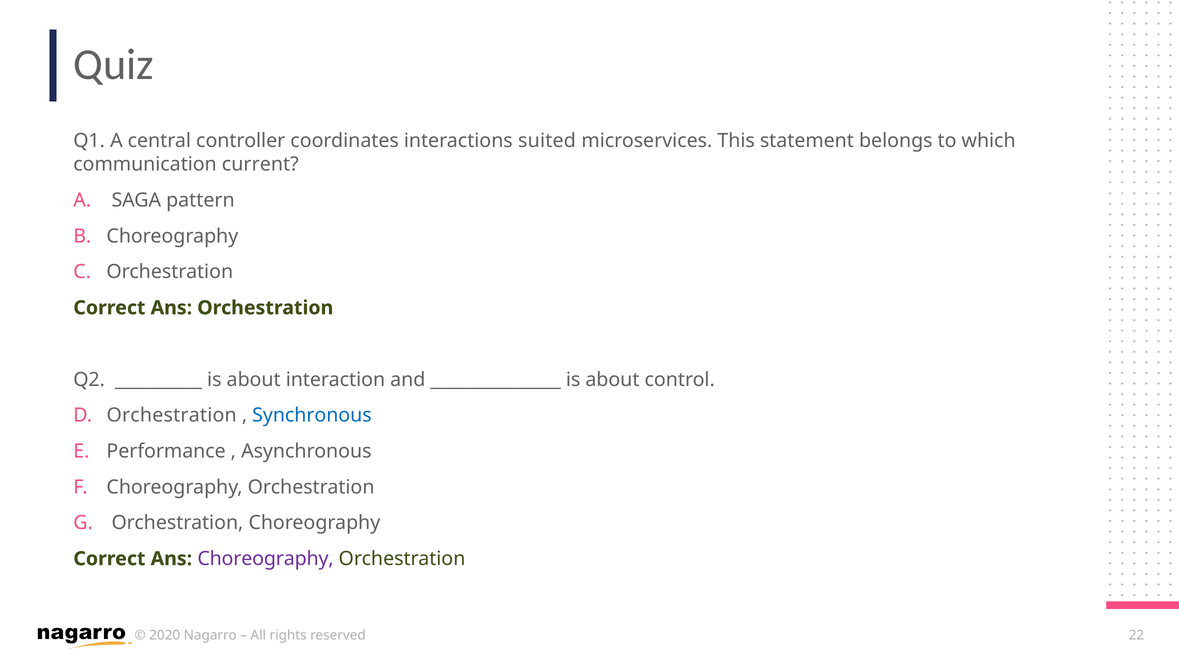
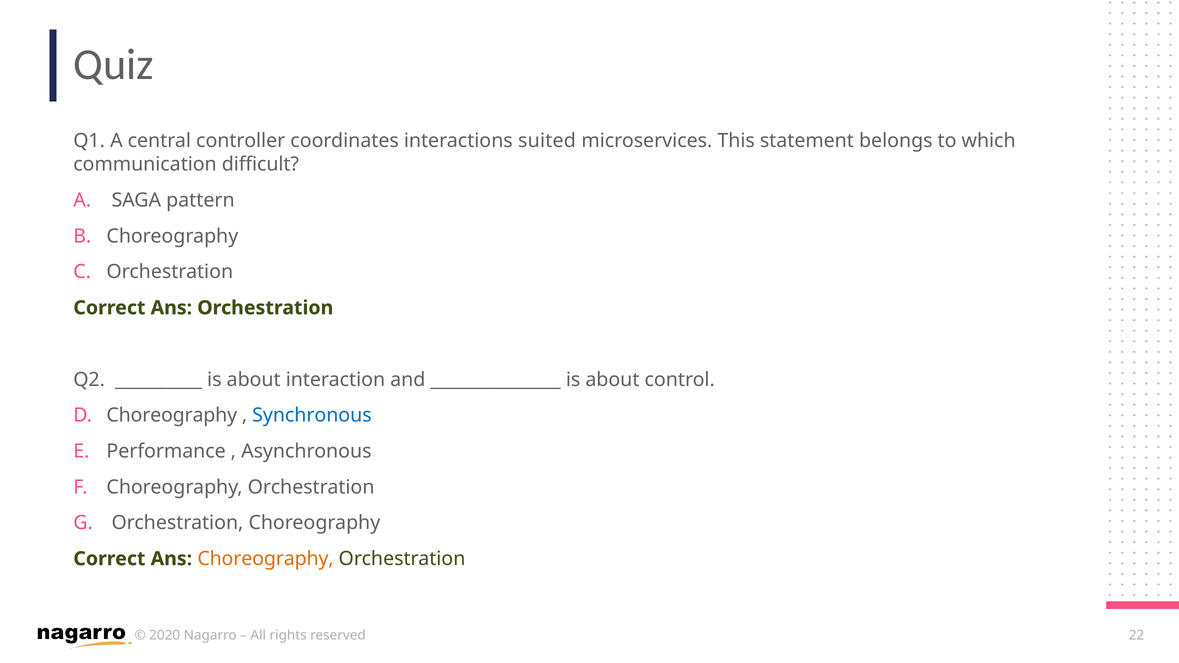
current: current -> difficult (260, 164)
Orchestration: Orchestration -> Choreography (172, 415)
Choreography colour: purple -> orange (266, 559)
